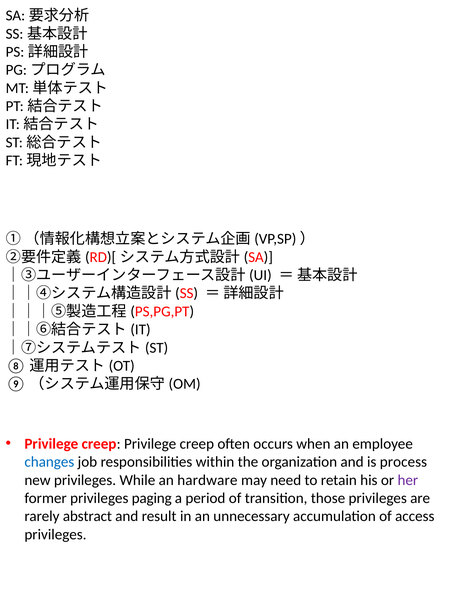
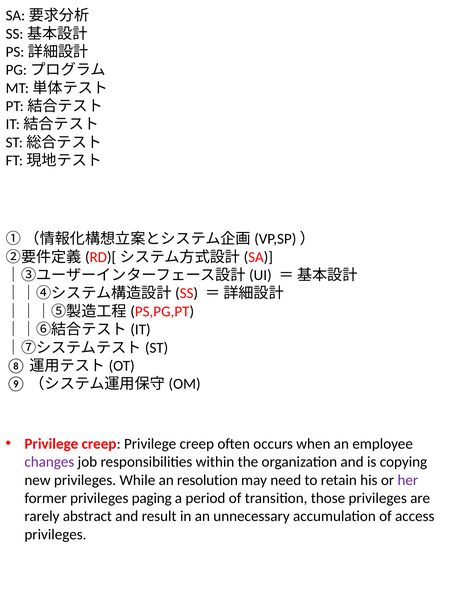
changes colour: blue -> purple (49, 462)
process: process -> copying (403, 462)
hardware: hardware -> resolution (207, 480)
